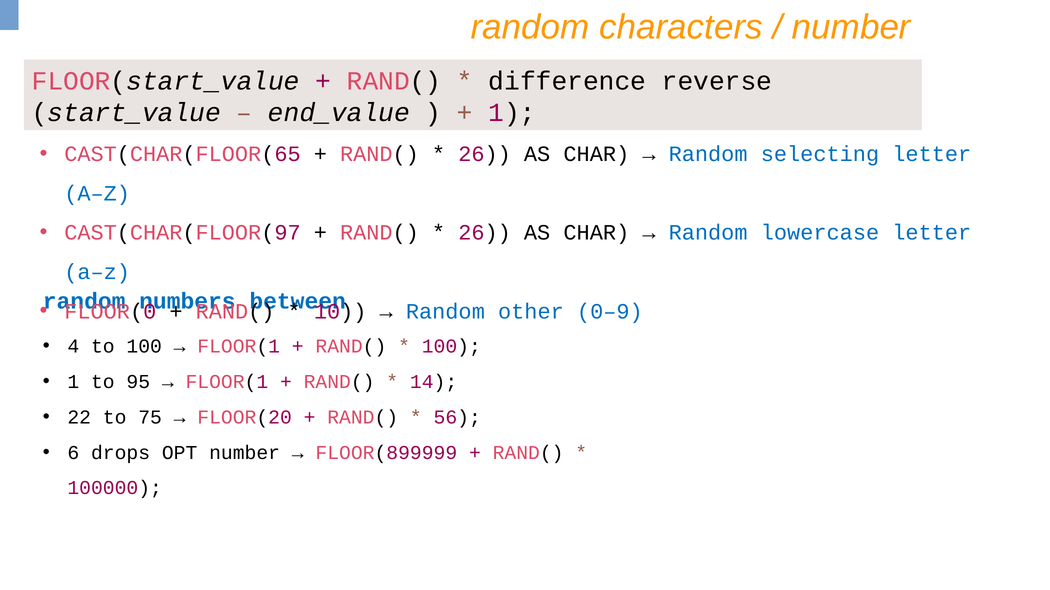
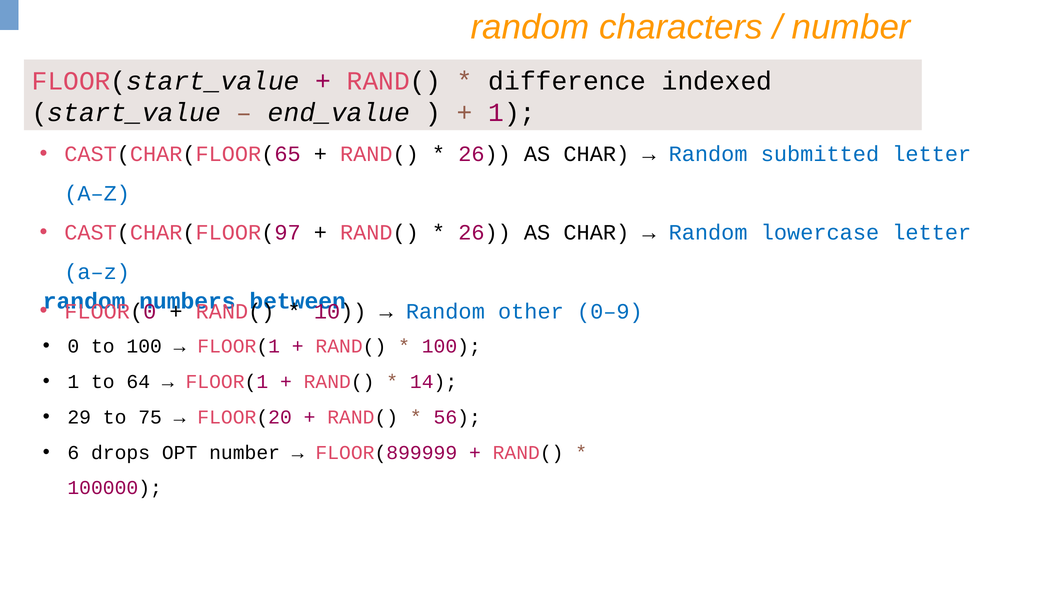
reverse: reverse -> indexed (717, 81)
selecting: selecting -> submitted (820, 154)
4: 4 -> 0 (73, 347)
95: 95 -> 64 (138, 382)
22: 22 -> 29 (79, 418)
